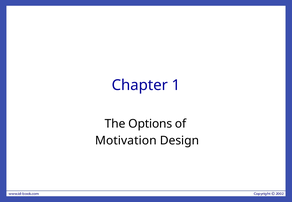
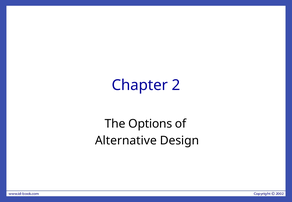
1: 1 -> 2 (176, 85)
Motivation: Motivation -> Alternative (126, 141)
